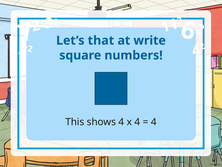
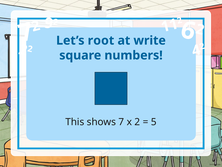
that: that -> root (101, 40)
shows 4: 4 -> 7 (121, 122)
x 4: 4 -> 2 (137, 122)
4: 4 -> 5 (154, 122)
